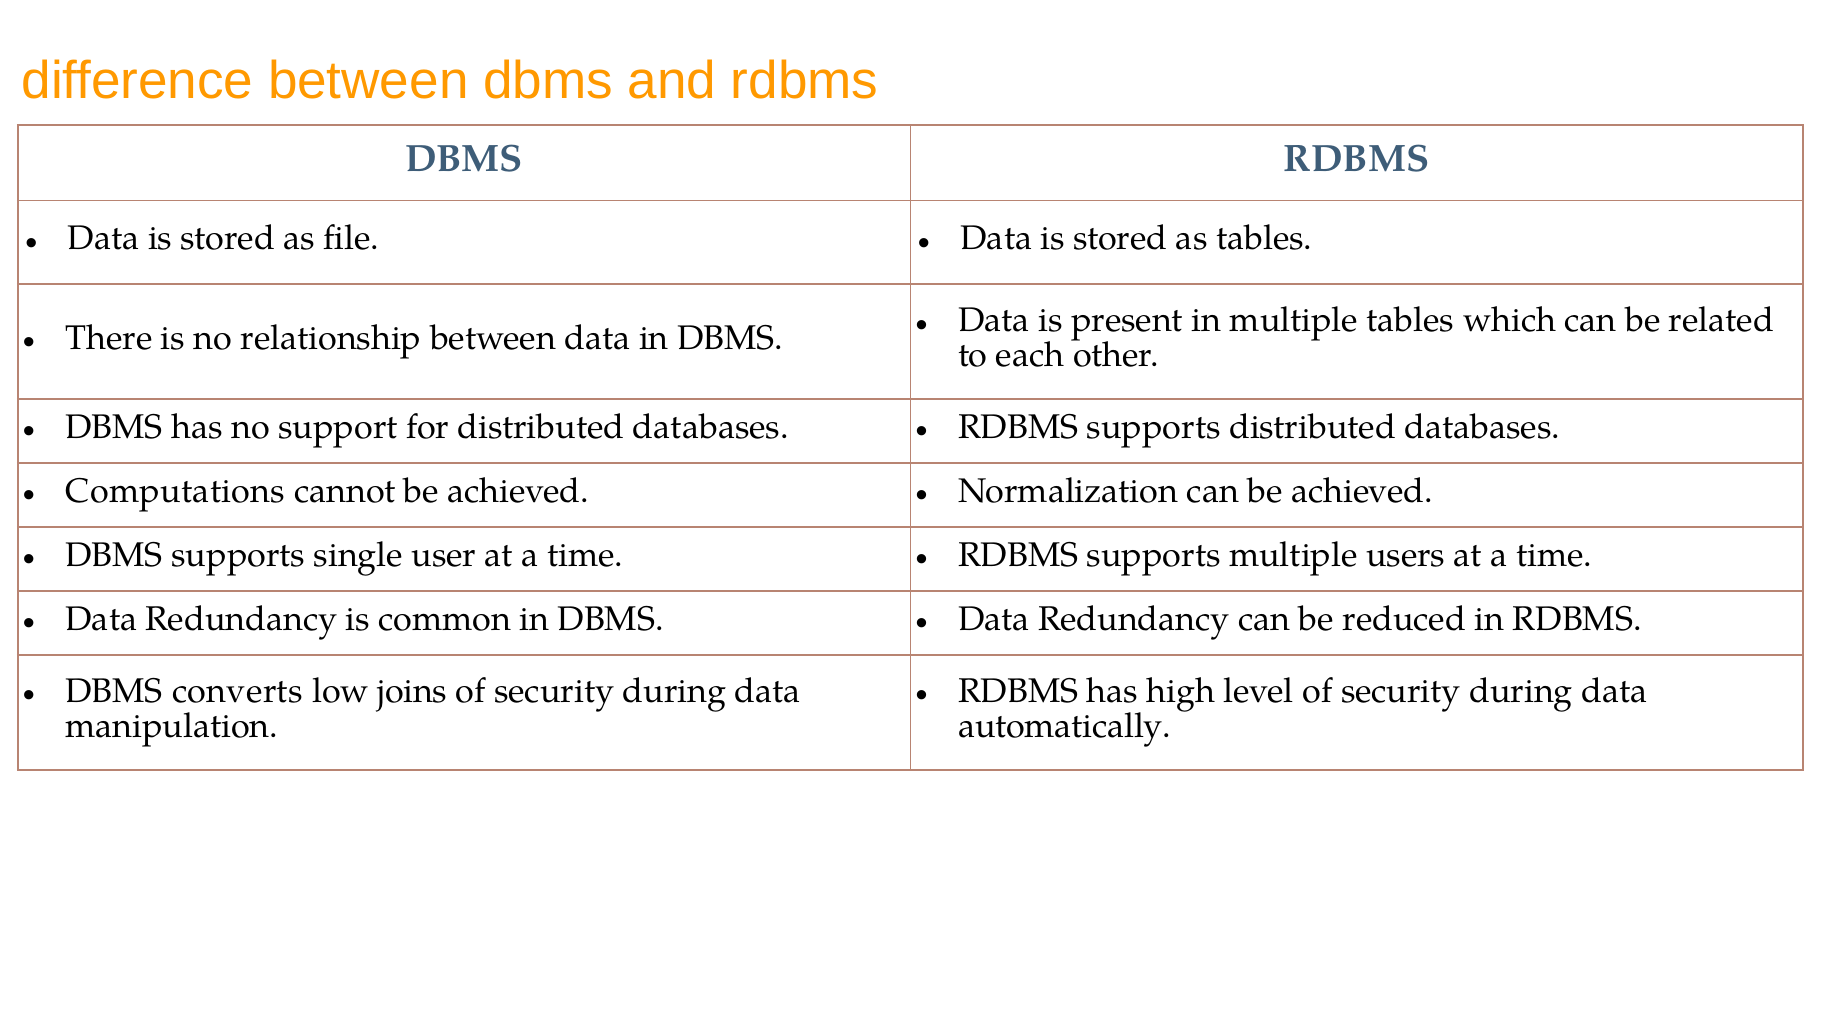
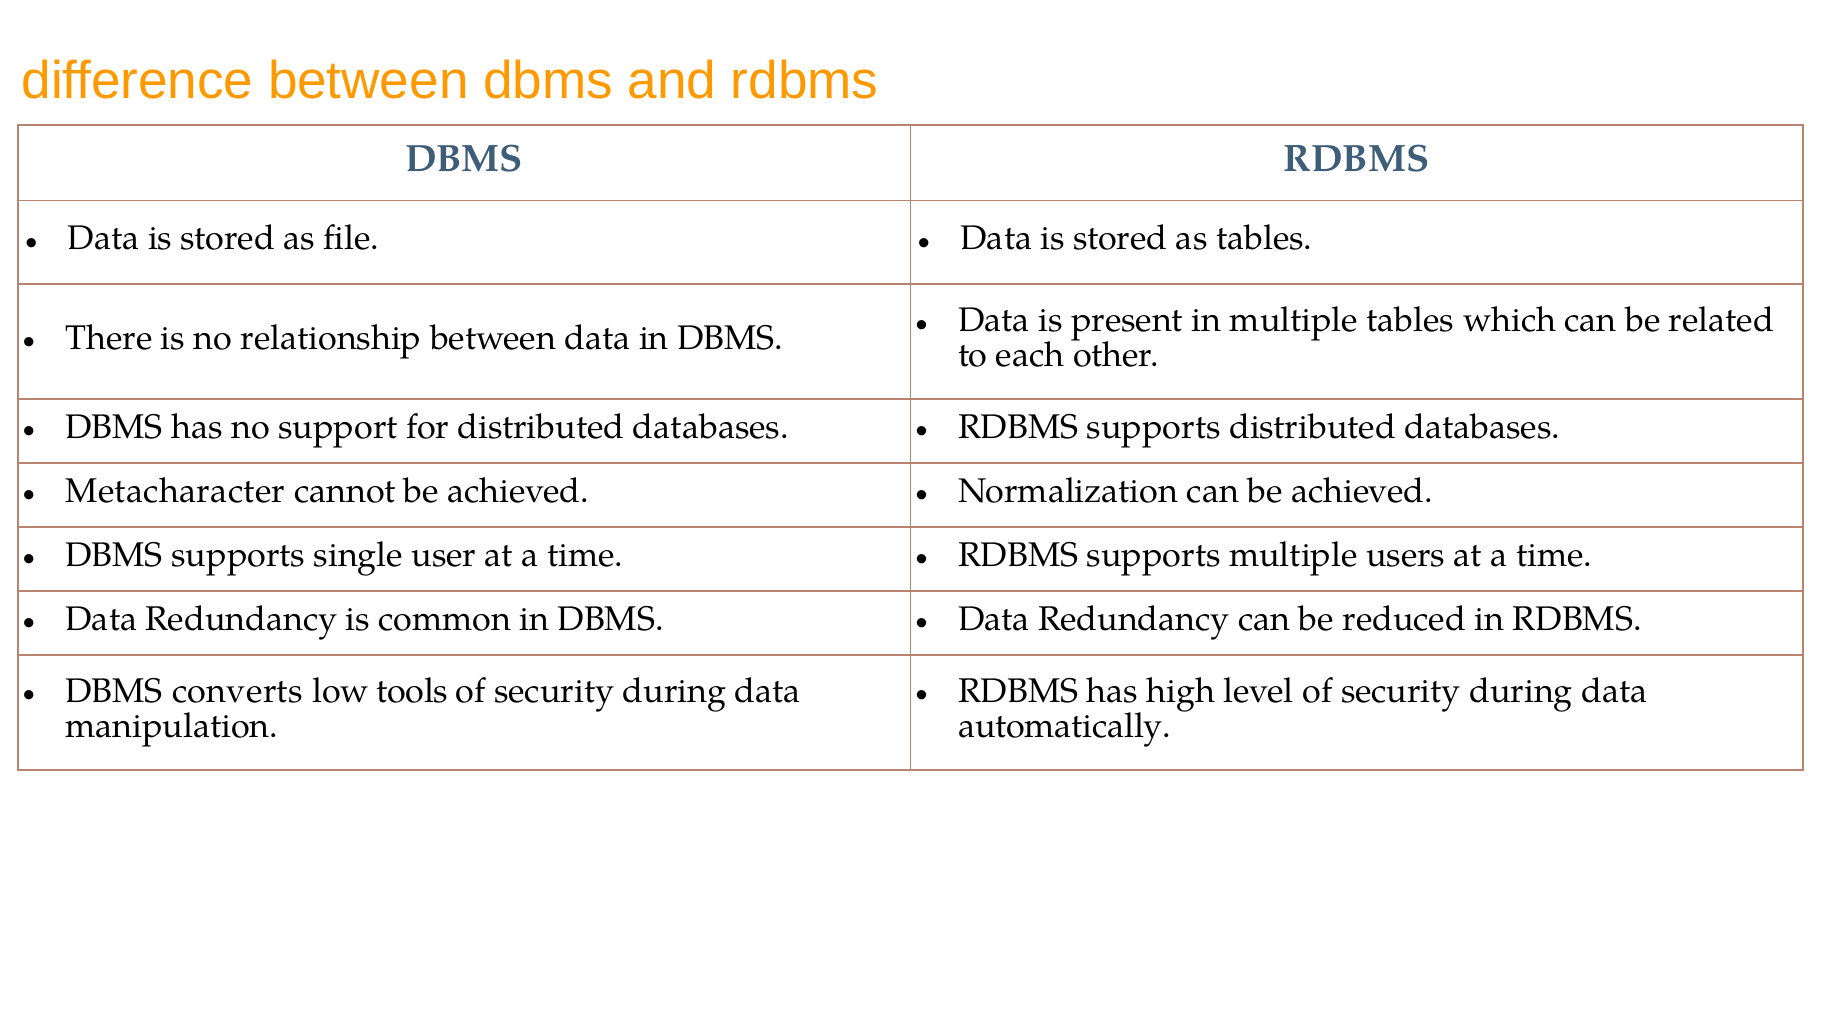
Computations: Computations -> Metacharacter (175, 491)
joins: joins -> tools (412, 692)
